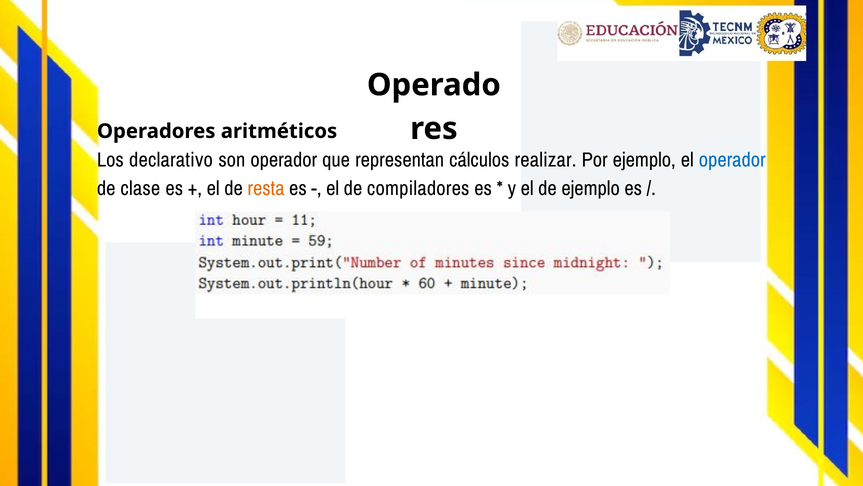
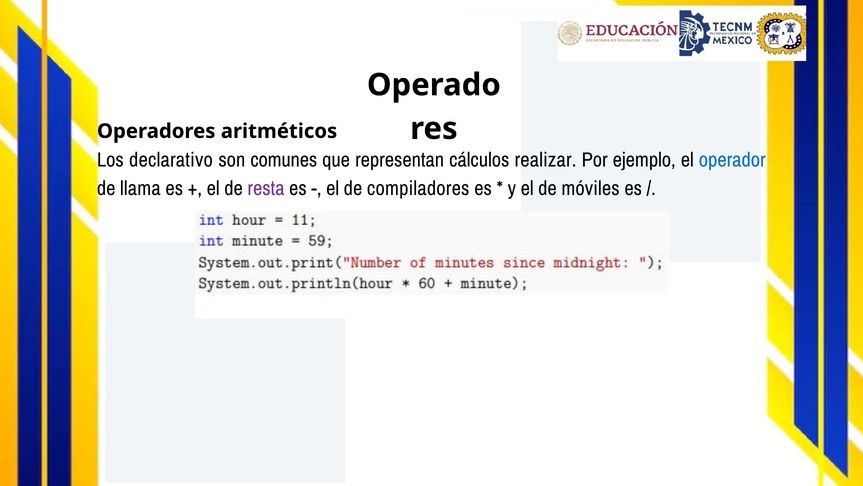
son operador: operador -> comunes (284, 160)
clase: clase -> llama (140, 188)
resta colour: orange -> purple (266, 188)
de ejemplo: ejemplo -> móviles (591, 188)
